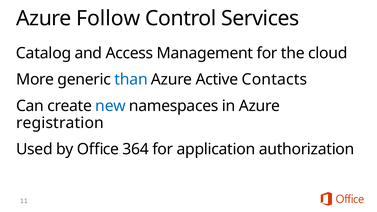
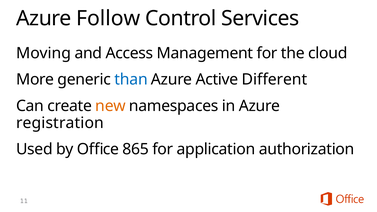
Catalog: Catalog -> Moving (44, 53)
Contacts: Contacts -> Different (275, 80)
new colour: blue -> orange (111, 106)
364: 364 -> 865 (136, 149)
